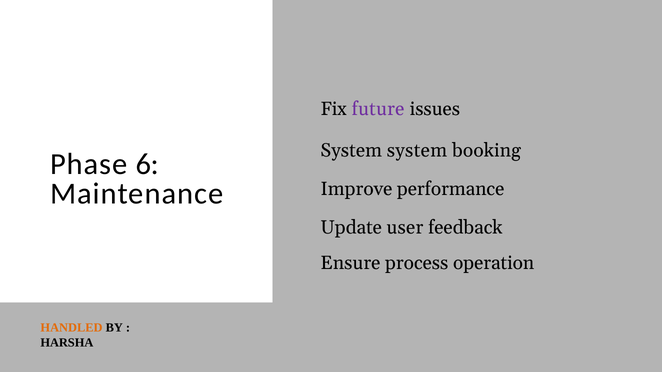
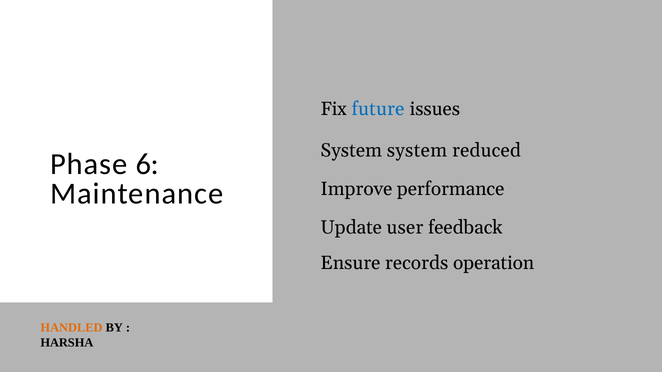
future colour: purple -> blue (378, 109)
booking: booking -> reduced (487, 150)
process: process -> records (417, 263)
